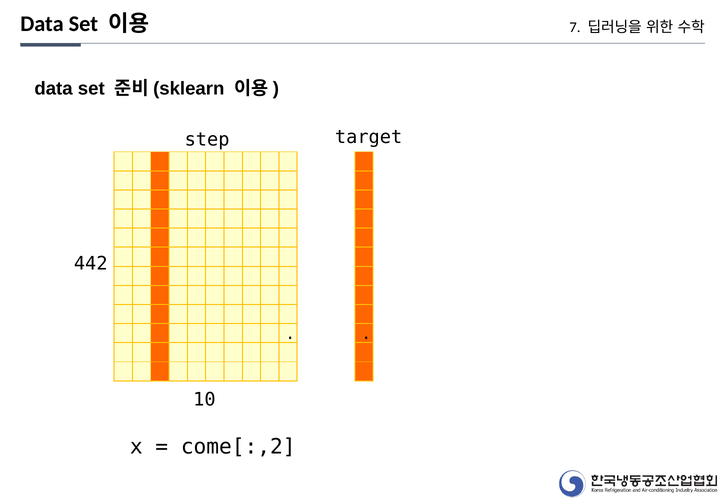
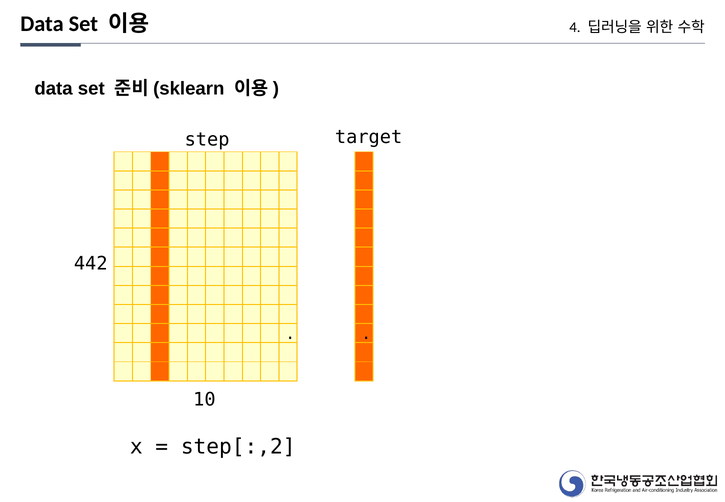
7: 7 -> 4 (575, 27)
come[:,2: come[:,2 -> step[:,2 (238, 447)
